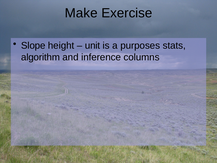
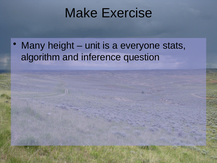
Slope: Slope -> Many (33, 46)
purposes: purposes -> everyone (140, 46)
columns: columns -> question (142, 57)
